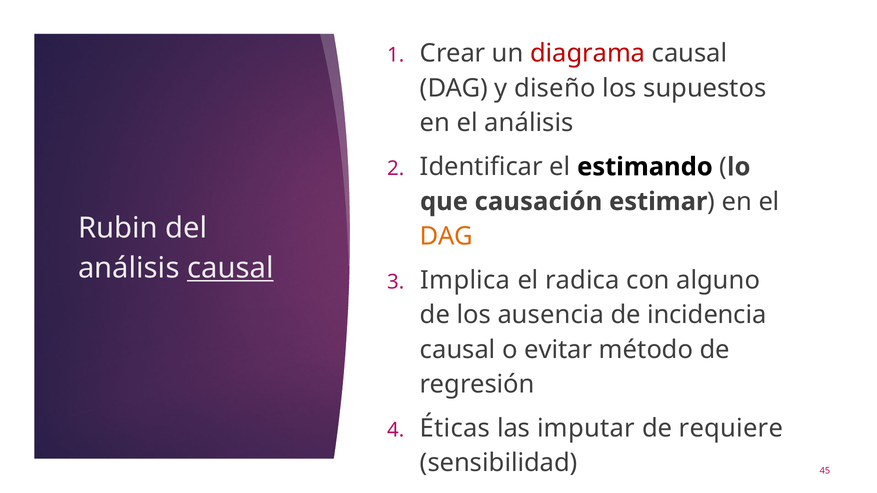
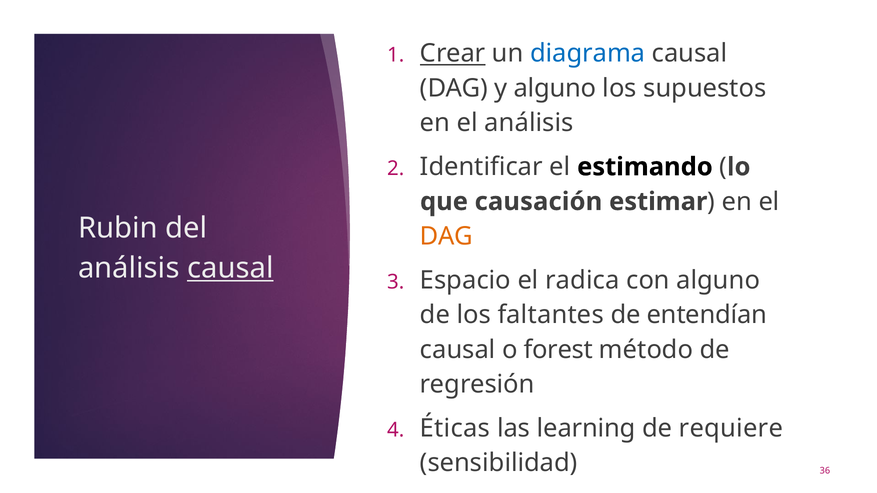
Crear underline: none -> present (453, 54)
diagrama colour: red -> blue (588, 54)
y diseño: diseño -> alguno (555, 88)
Implica: Implica -> Espacio (465, 280)
ausencia: ausencia -> faltantes (551, 315)
incidencia: incidencia -> entendían (707, 315)
evitar: evitar -> forest (558, 350)
imputar: imputar -> learning (586, 429)
45: 45 -> 36 (825, 471)
